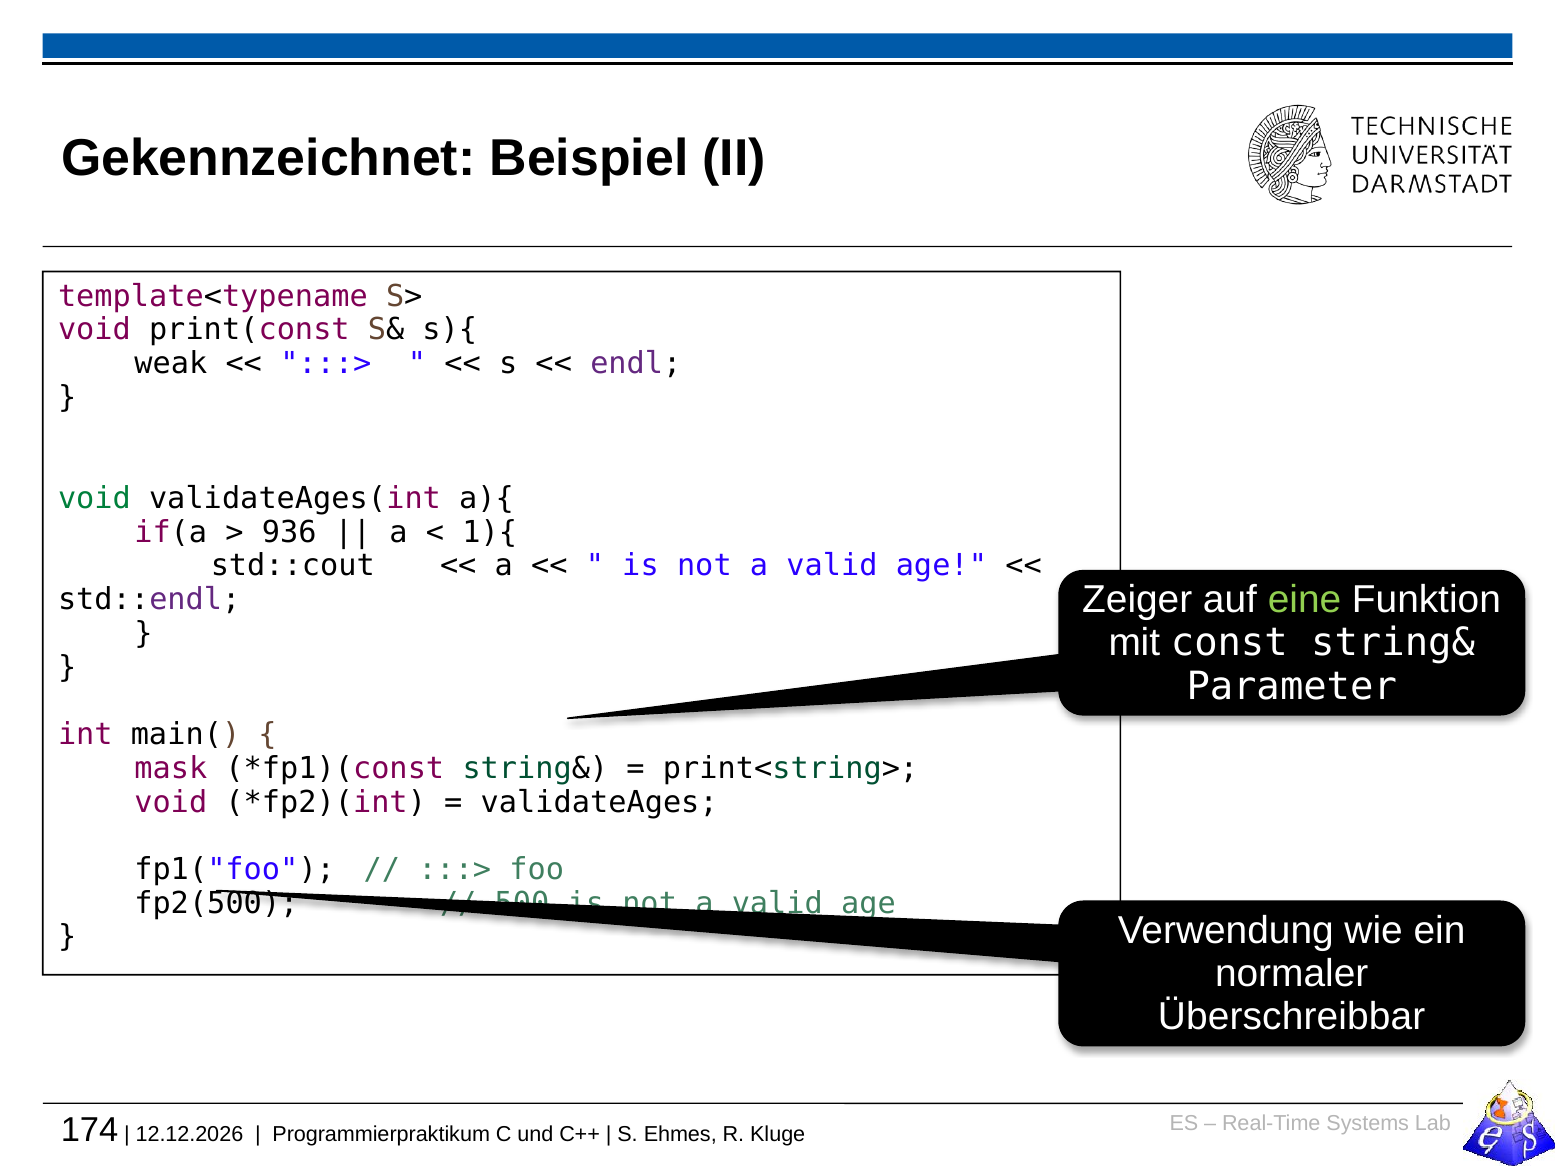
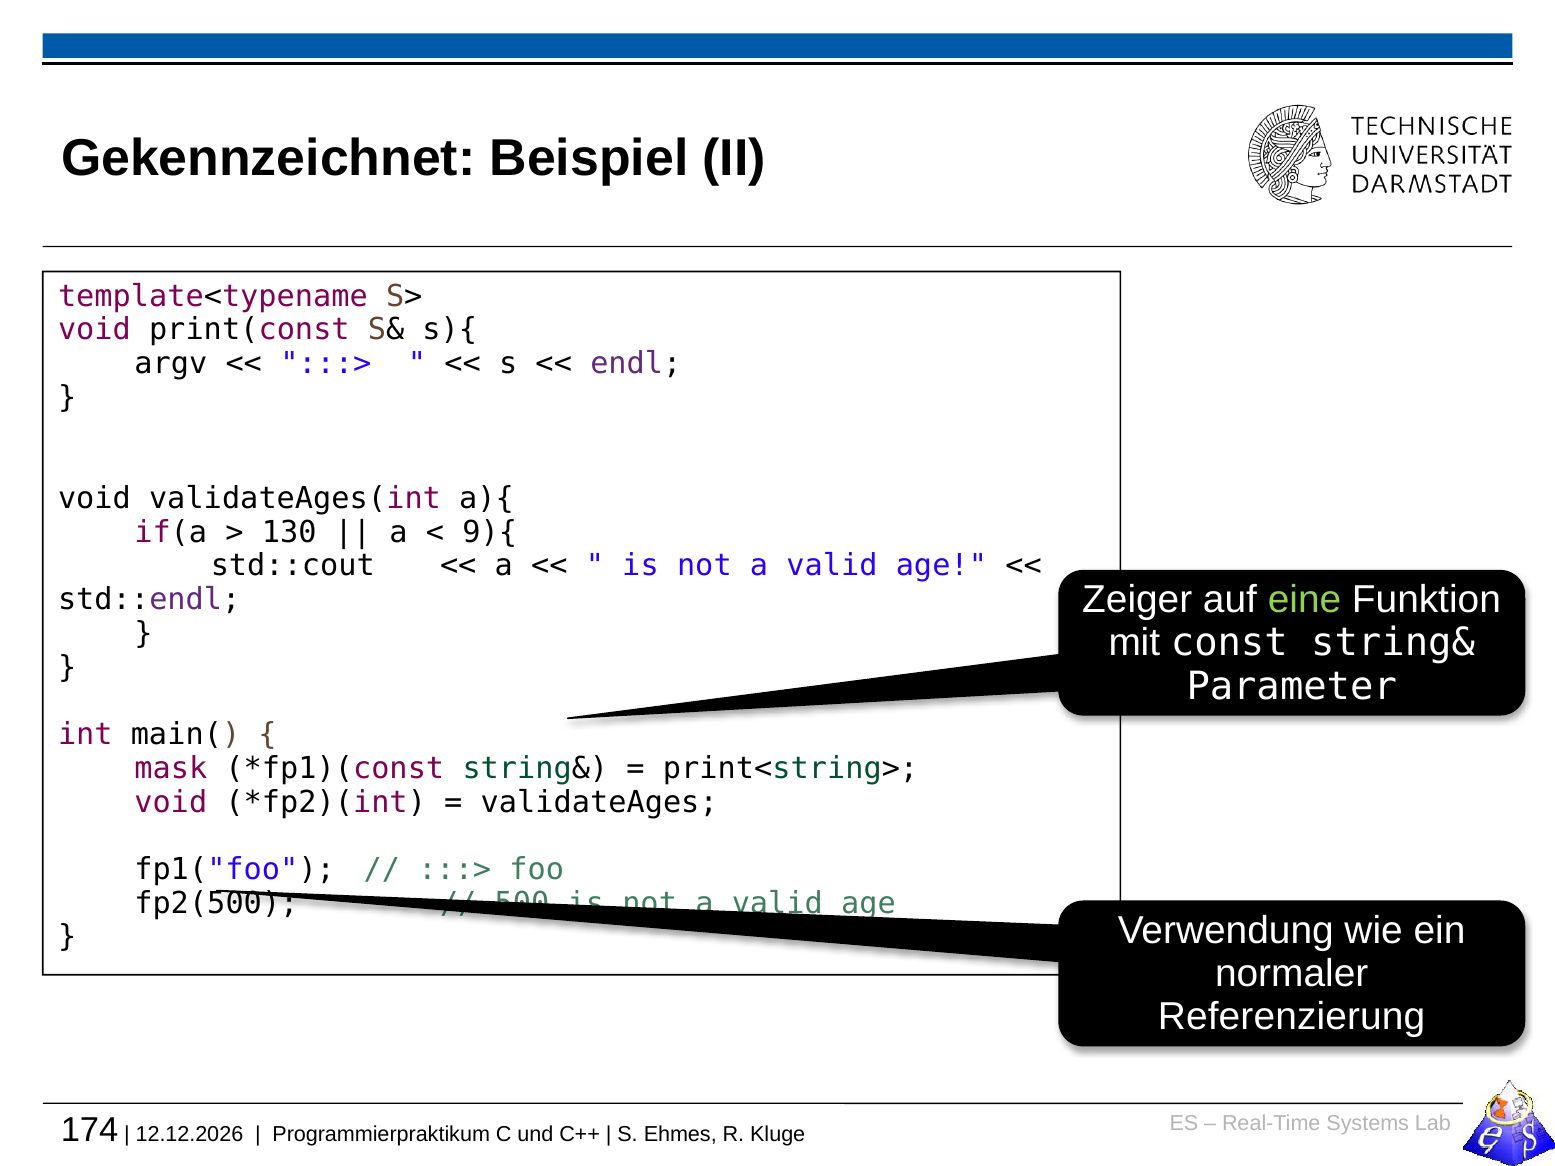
weak: weak -> argv (171, 364)
void colour: green -> black (94, 499)
936: 936 -> 130 (289, 532)
1){: 1){ -> 9){ (490, 532)
Überschreibbar: Überschreibbar -> Referenzierung (1292, 1017)
